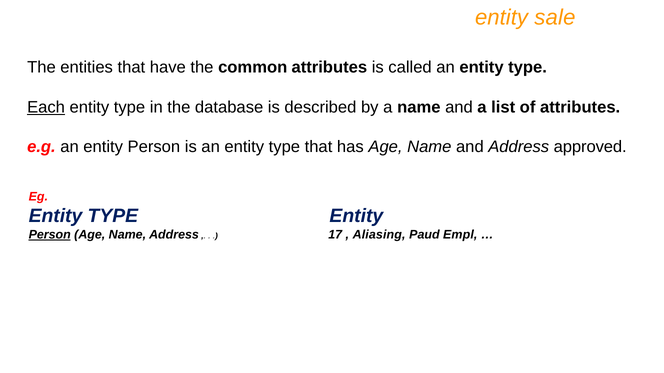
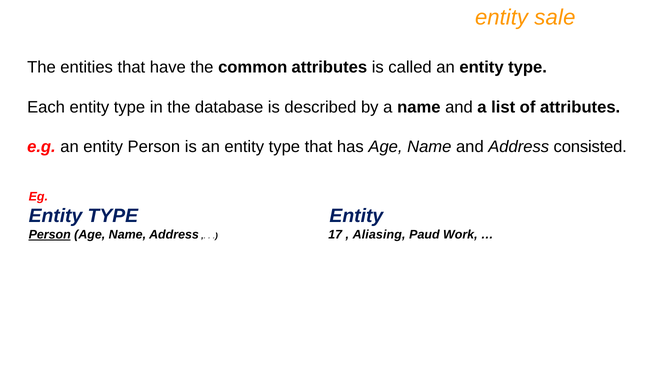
Each underline: present -> none (46, 107)
approved: approved -> consisted (590, 147)
Empl: Empl -> Work (460, 235)
